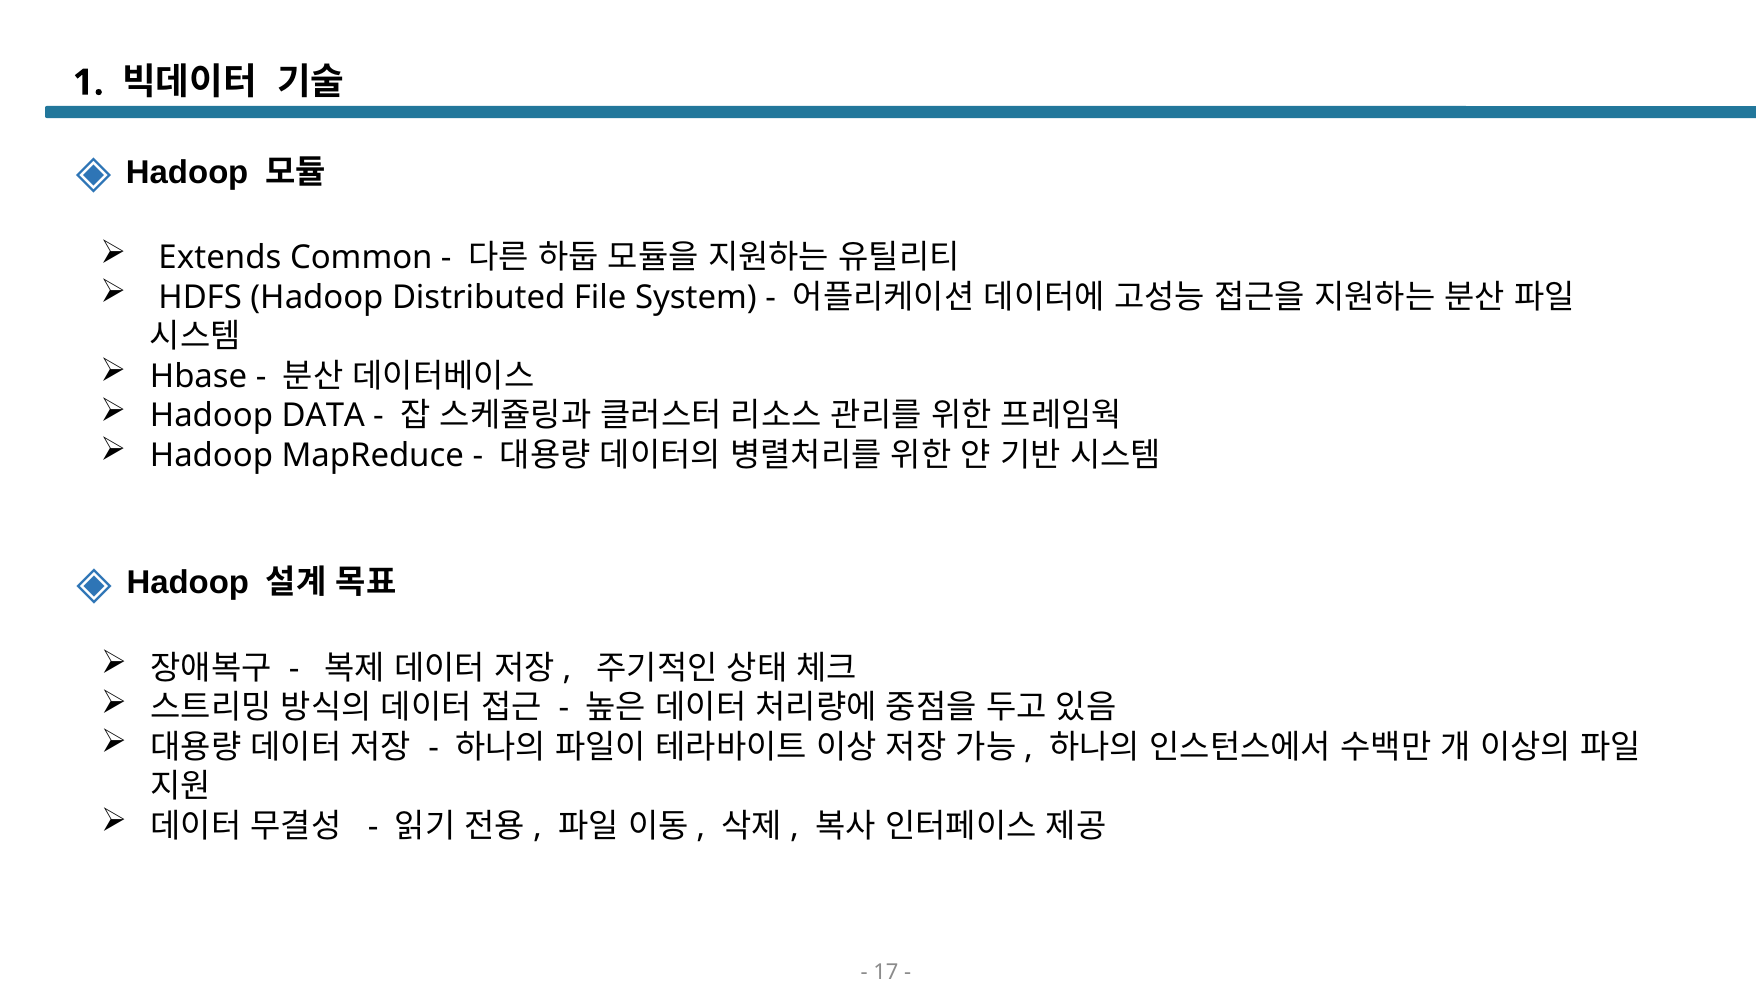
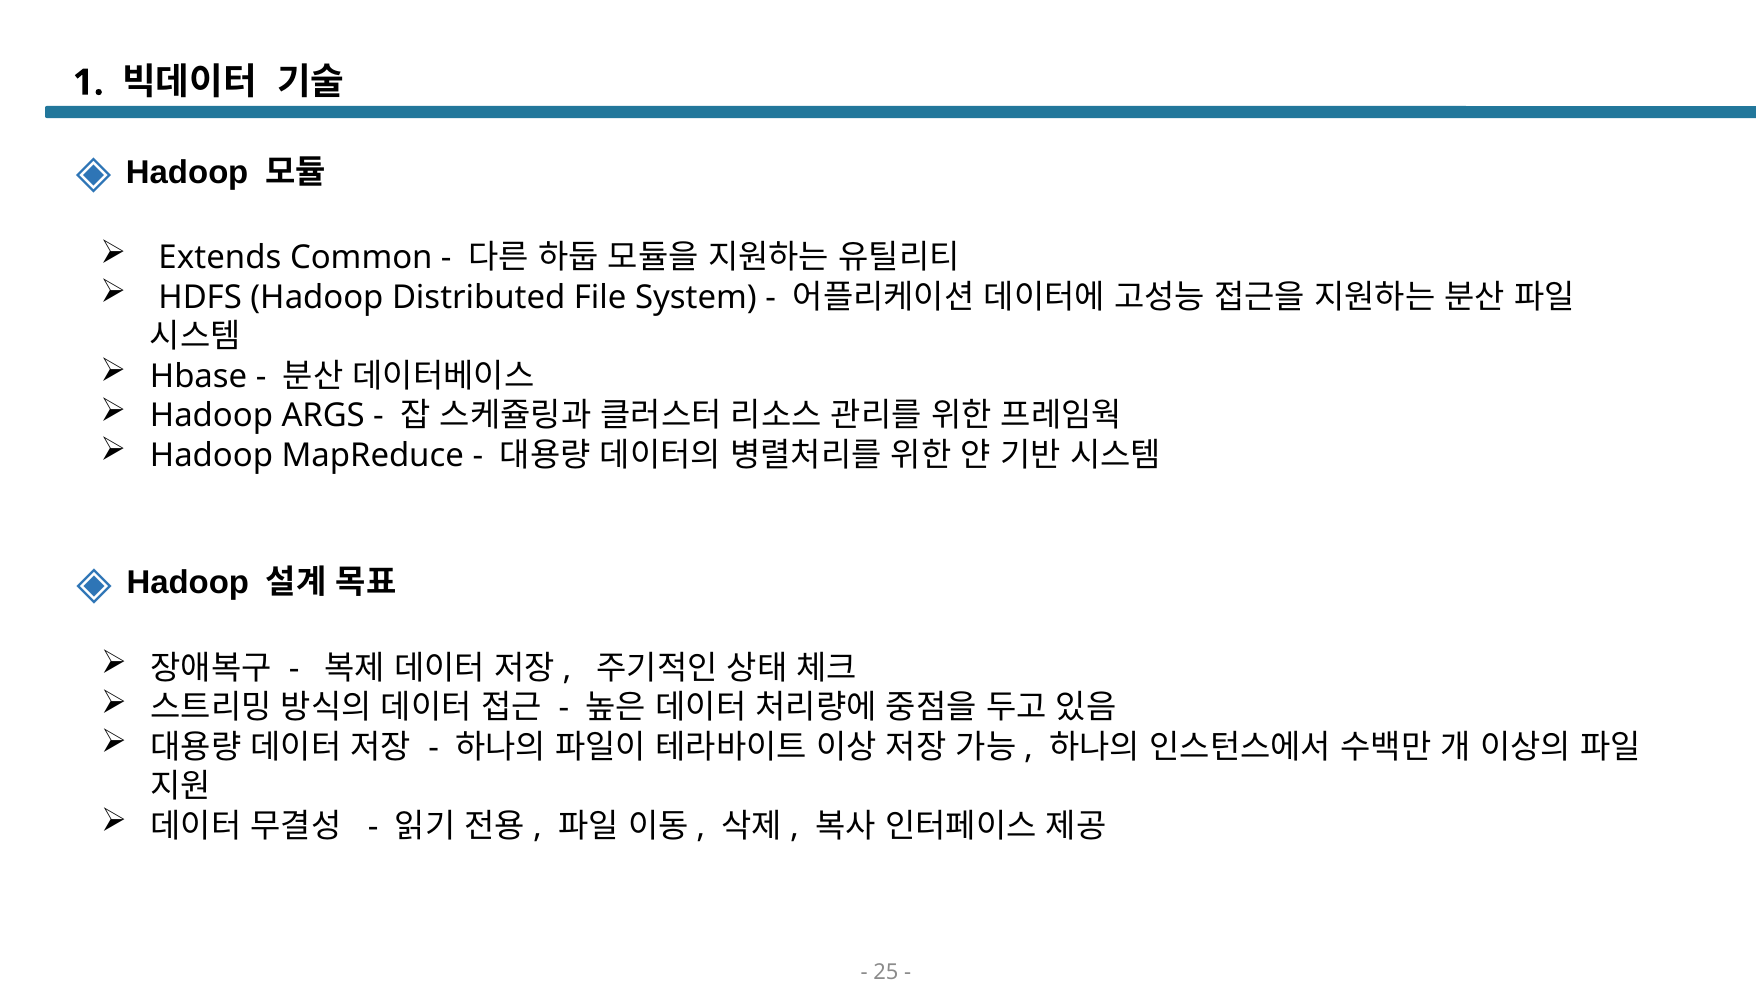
DATA: DATA -> ARGS (323, 416)
17: 17 -> 25 (886, 972)
